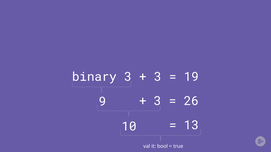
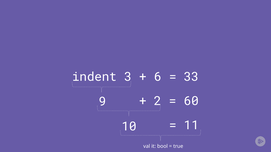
binary: binary -> indent (94, 77)
3: 3 -> 6 (158, 77)
19: 19 -> 33 (191, 77)
3: 3 -> 2 (158, 101)
26: 26 -> 60 (191, 101)
13: 13 -> 11 (191, 125)
